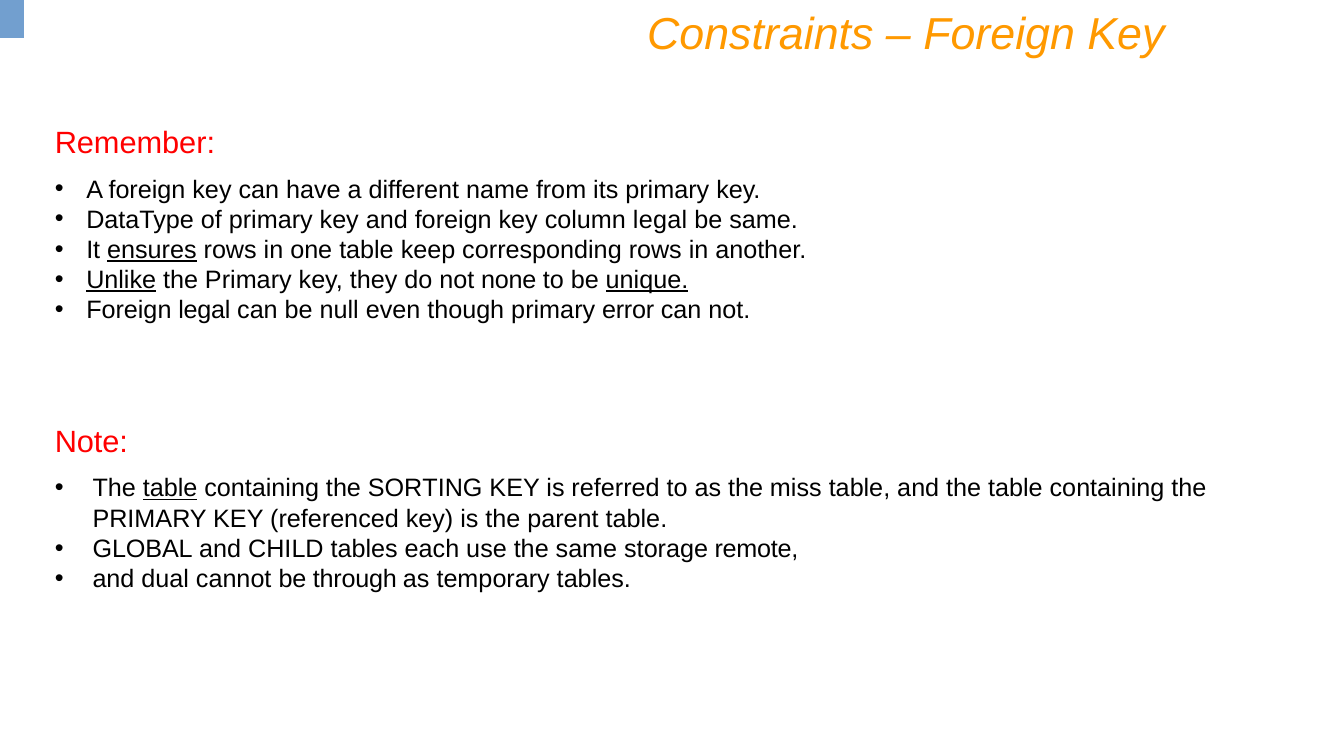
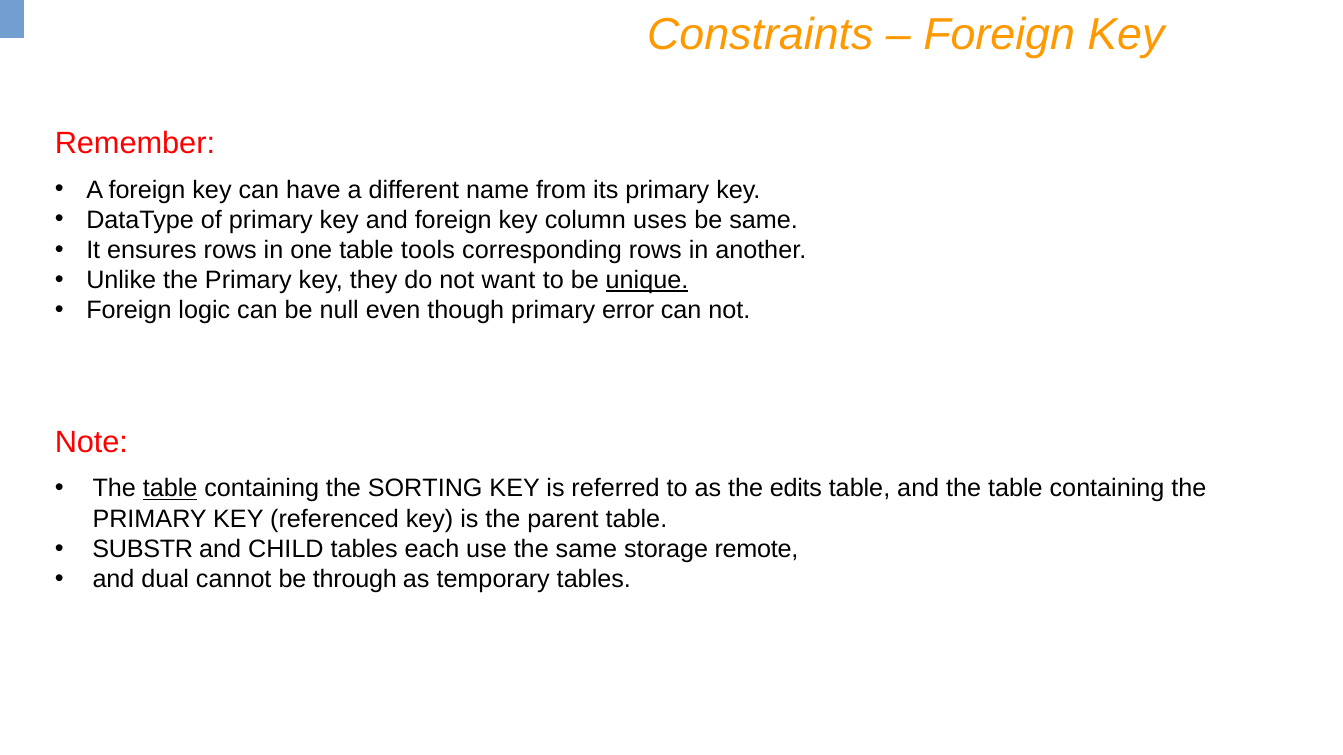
column legal: legal -> uses (660, 220)
ensures underline: present -> none (152, 250)
keep: keep -> tools (428, 250)
Unlike underline: present -> none (121, 281)
none: none -> want (508, 281)
Foreign legal: legal -> logic (204, 311)
miss: miss -> edits (796, 489)
GLOBAL: GLOBAL -> SUBSTR (143, 549)
